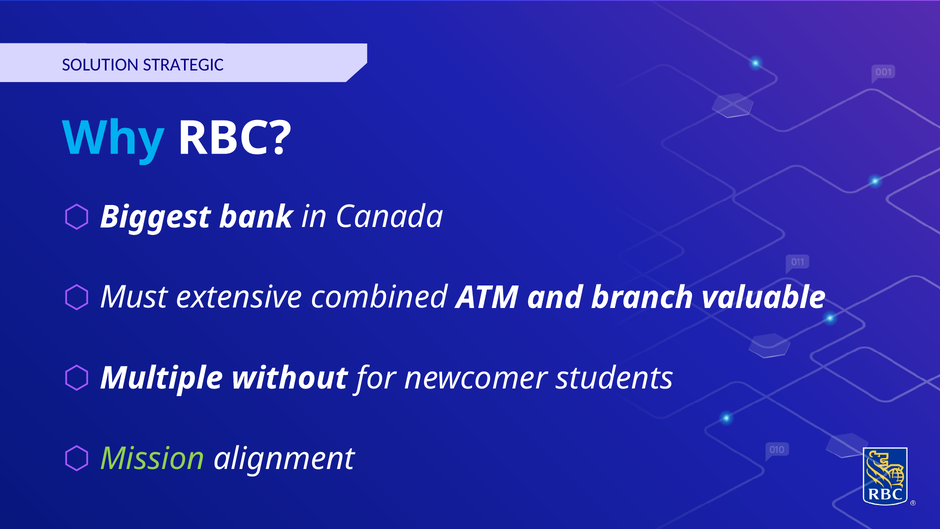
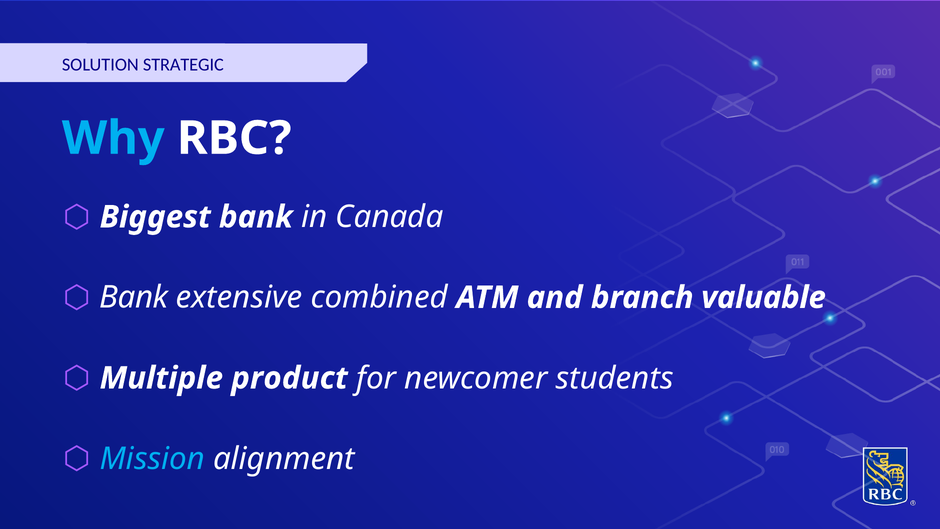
Must: Must -> Bank (134, 297)
without: without -> product (290, 378)
Mission colour: light green -> light blue (152, 459)
